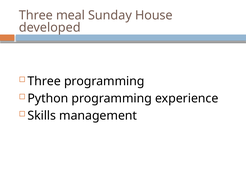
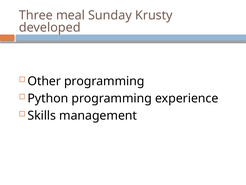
House: House -> Krusty (154, 15)
Three: Three -> Other (44, 81)
